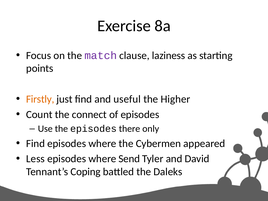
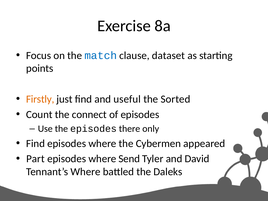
match colour: purple -> blue (101, 55)
laziness: laziness -> dataset (168, 55)
Higher: Higher -> Sorted (175, 99)
Less: Less -> Part (35, 159)
Tennant’s Coping: Coping -> Where (85, 172)
